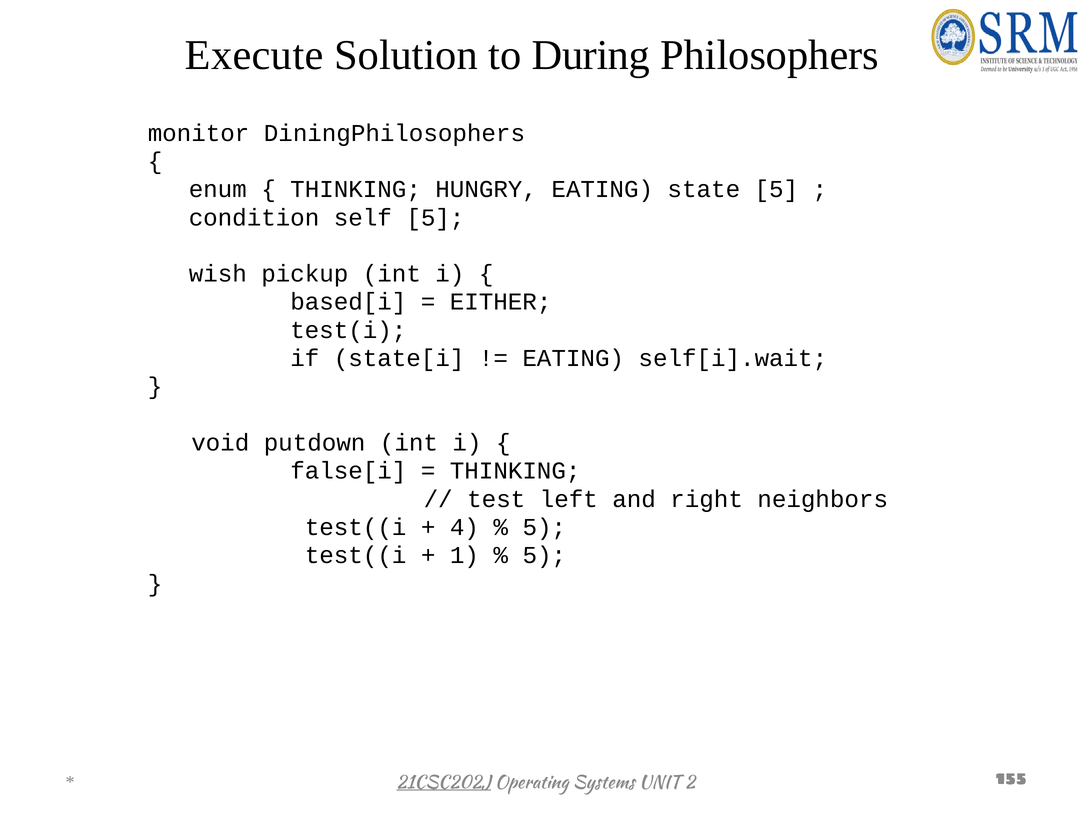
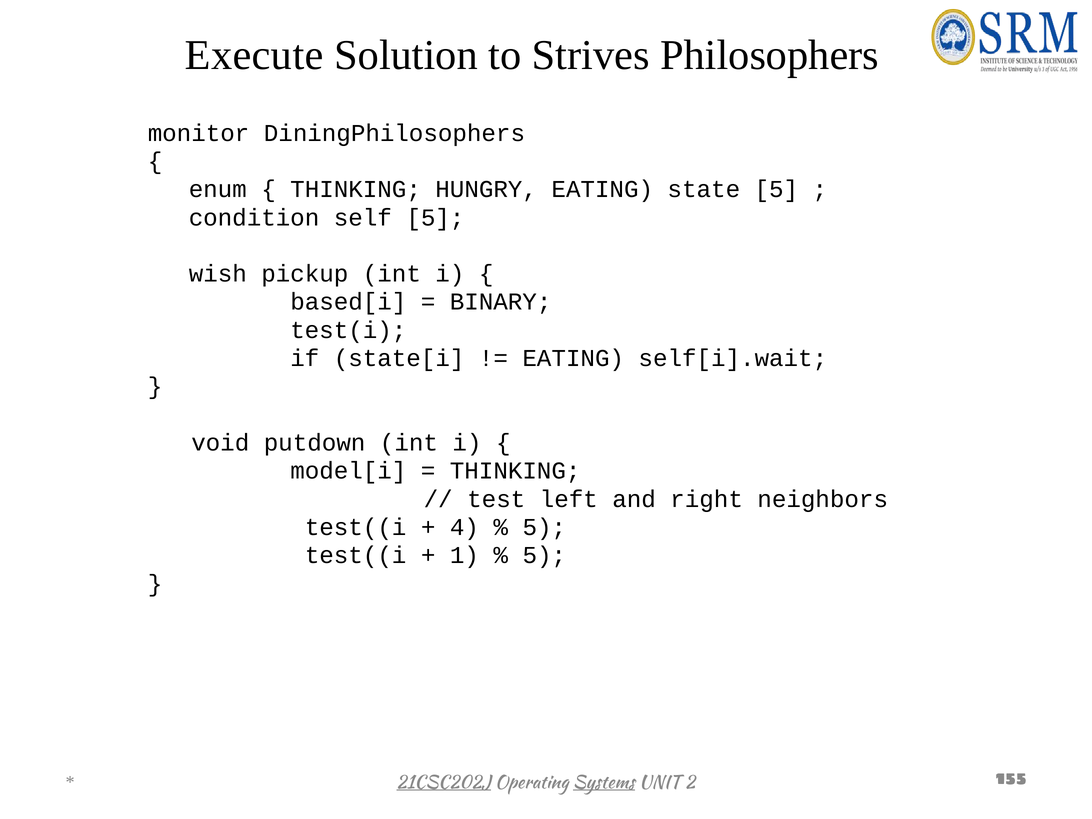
During: During -> Strives (591, 55)
EITHER: EITHER -> BINARY (501, 302)
false[i: false[i -> model[i (348, 471)
Systems underline: none -> present (604, 782)
